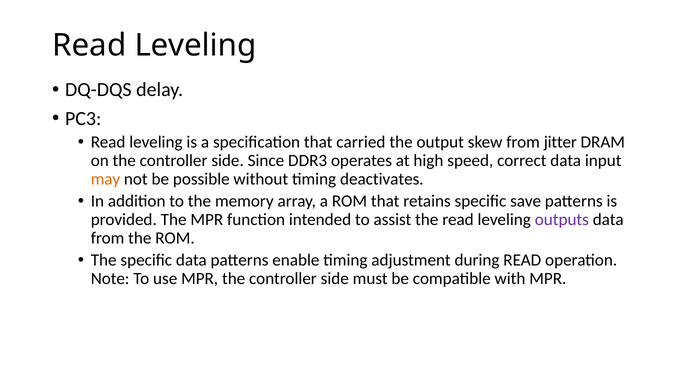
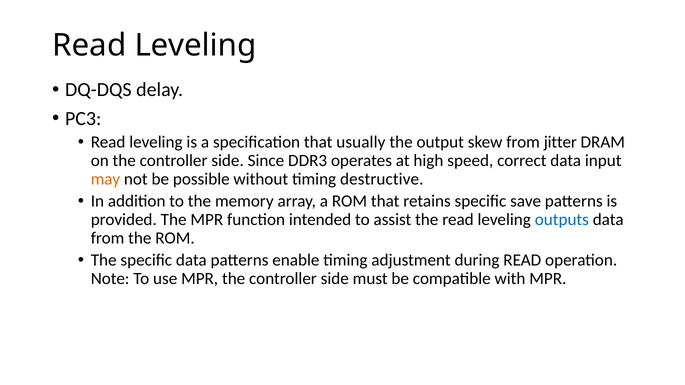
carried: carried -> usually (361, 142)
deactivates: deactivates -> destructive (382, 179)
outputs colour: purple -> blue (562, 220)
